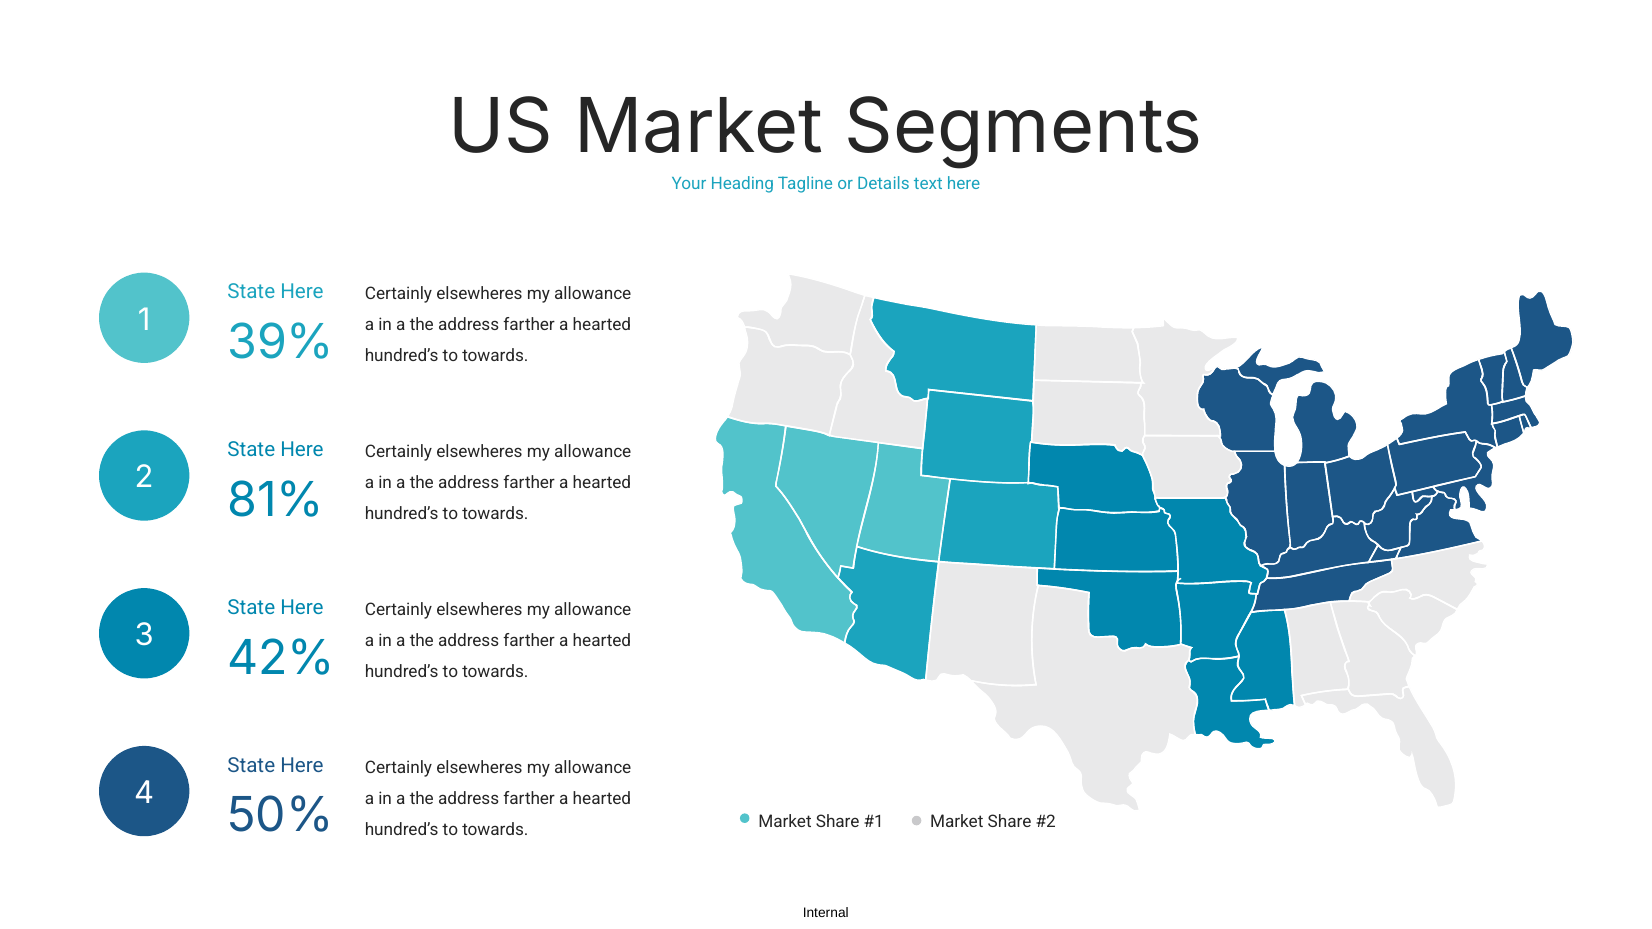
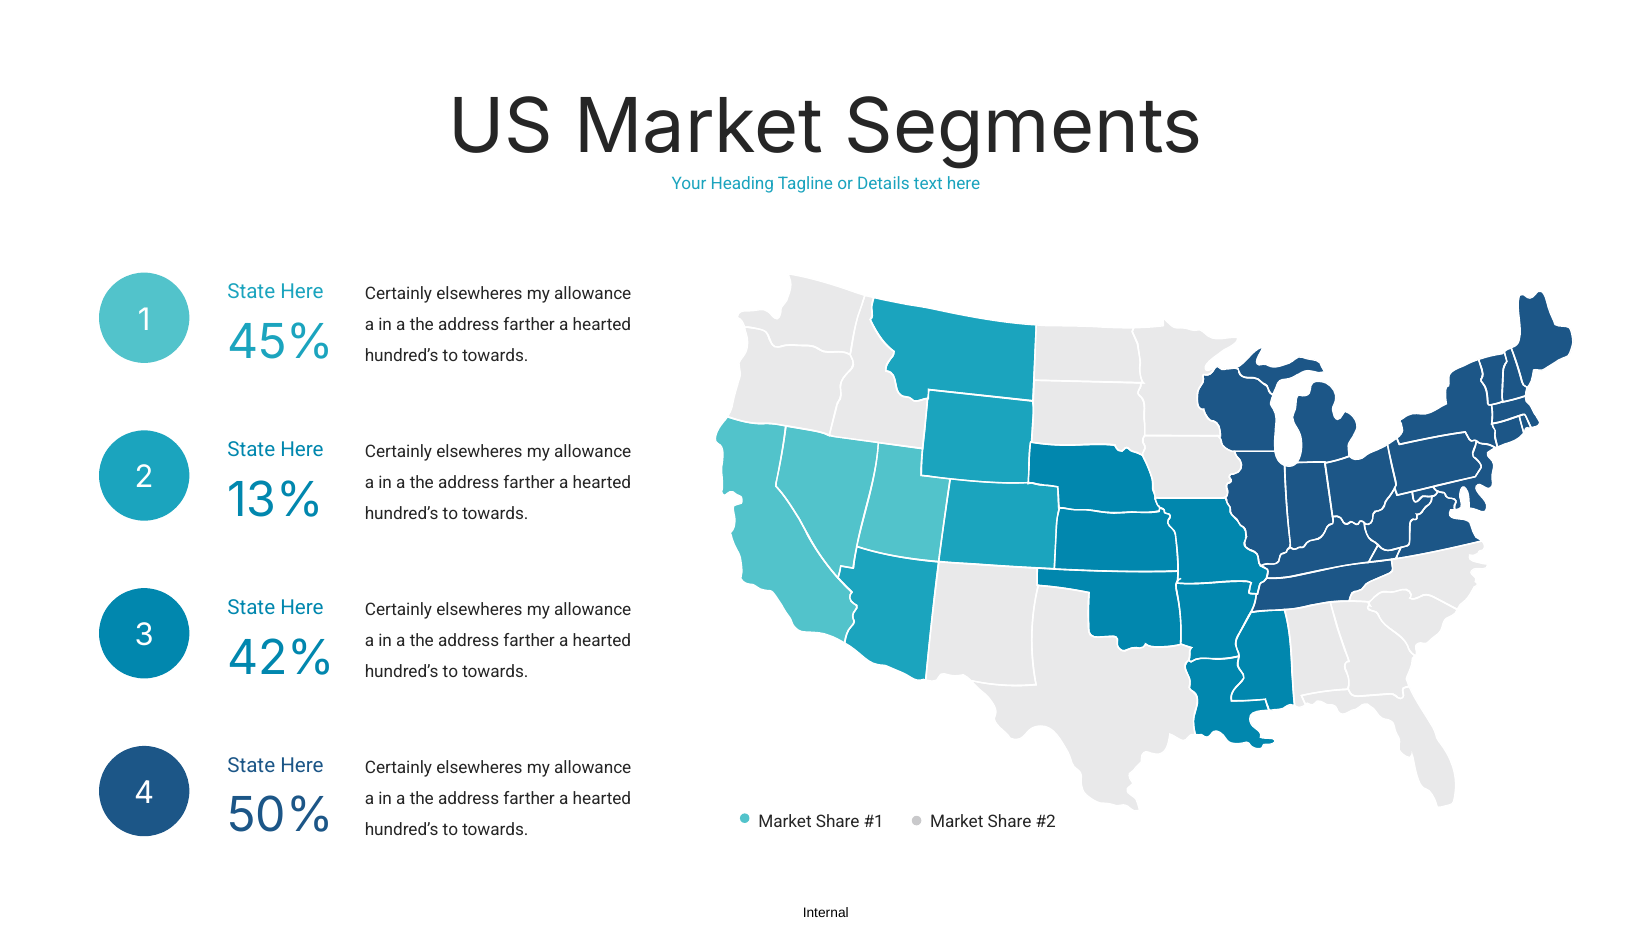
39%: 39% -> 45% (281, 343)
81%: 81% -> 13% (276, 501)
